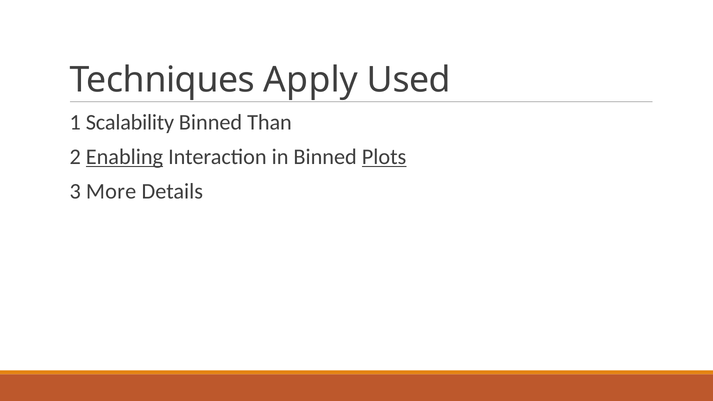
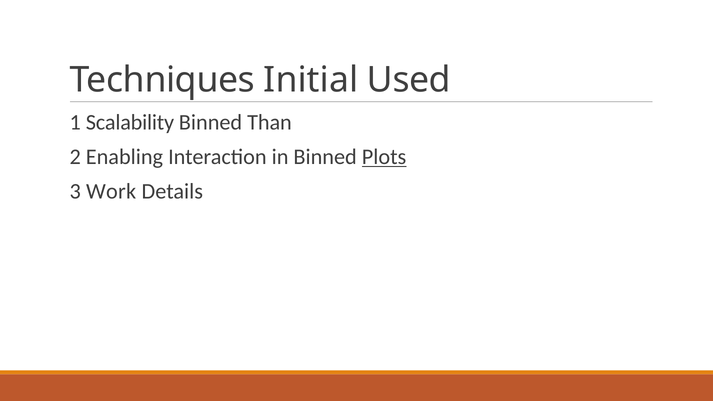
Apply: Apply -> Initial (311, 80)
Enabling underline: present -> none (124, 157)
More: More -> Work (111, 191)
